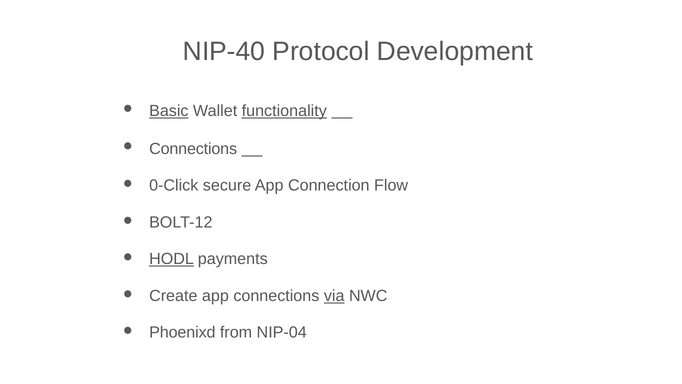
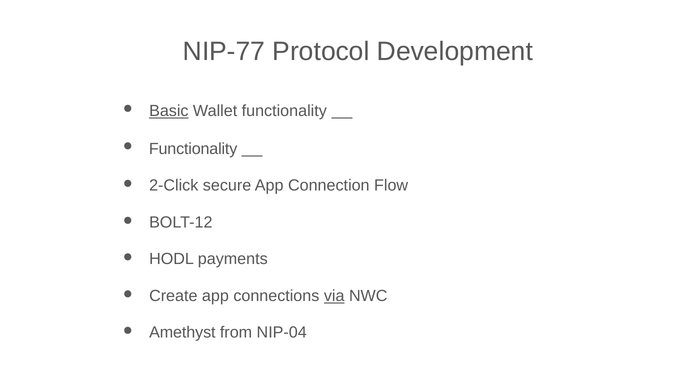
NIP-40: NIP-40 -> NIP-77 (224, 52)
functionality underline: present -> none (284, 111)
Connections: Connections -> Functionality (193, 149)
0-Click: 0-Click -> 2-Click (174, 185)
HODL underline: present -> none (172, 259)
Phoenixd: Phoenixd -> Amethyst (182, 332)
